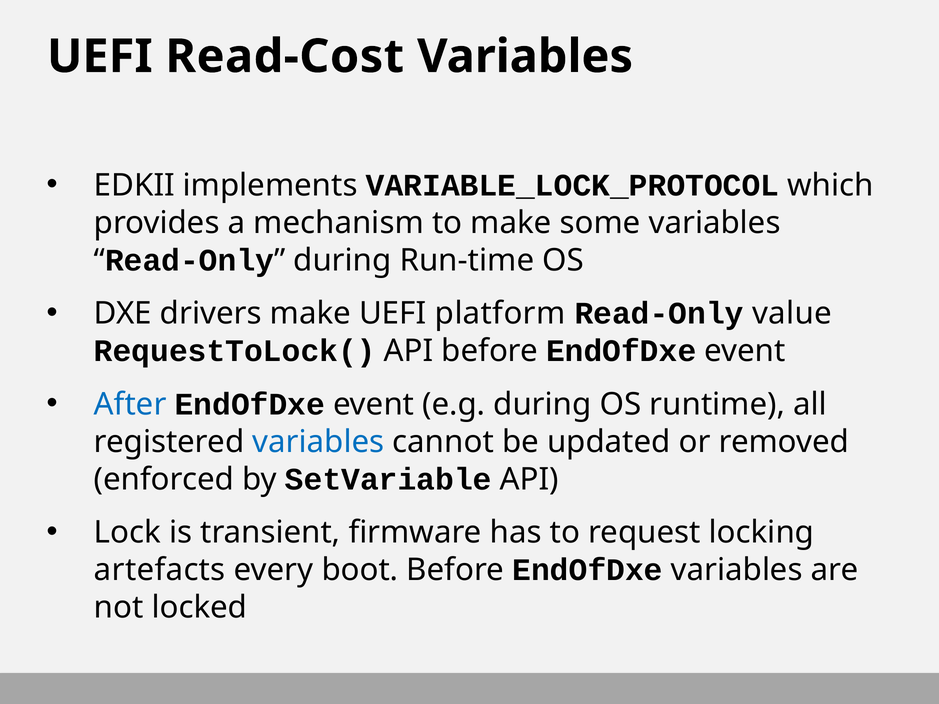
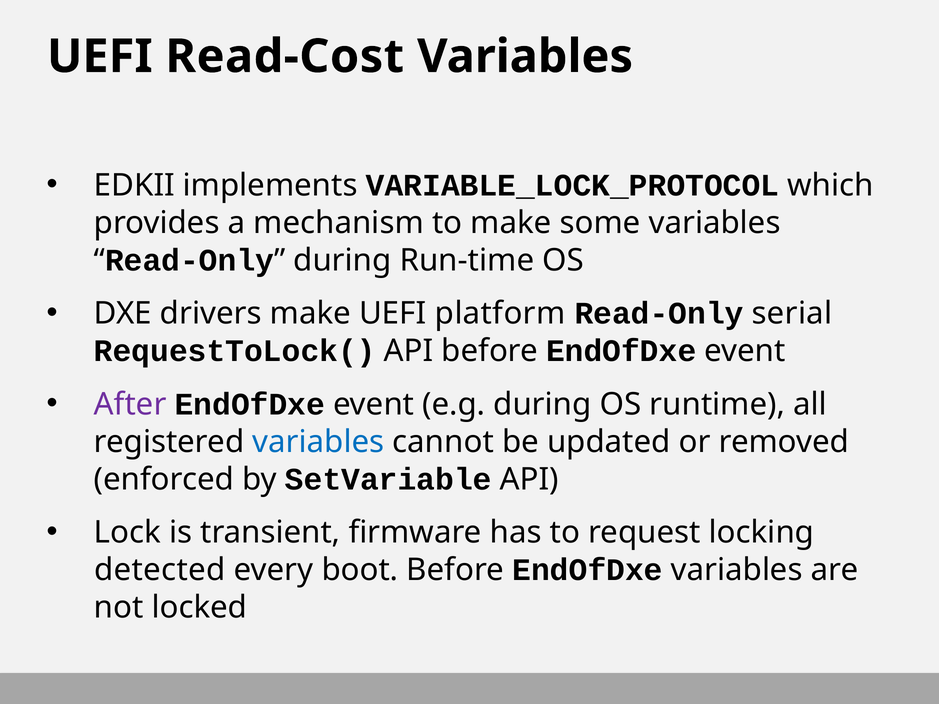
value: value -> serial (792, 314)
After colour: blue -> purple (130, 404)
artefacts: artefacts -> detected (160, 570)
